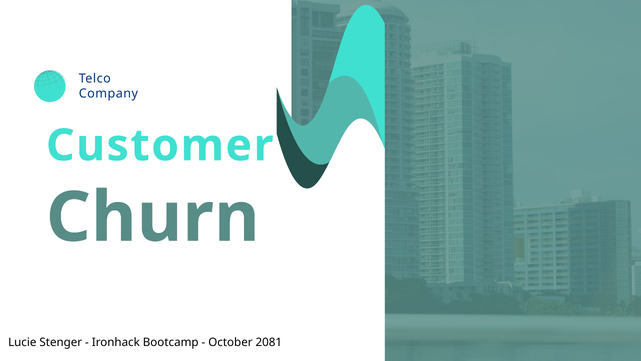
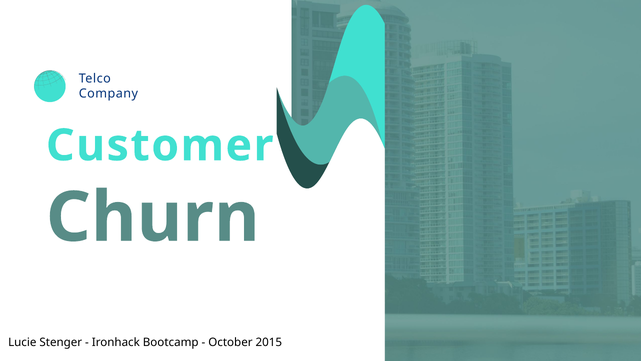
2081: 2081 -> 2015 (269, 342)
